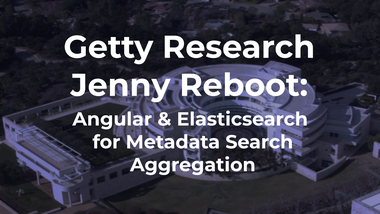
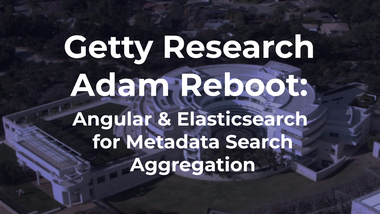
Jenny: Jenny -> Adam (120, 85)
